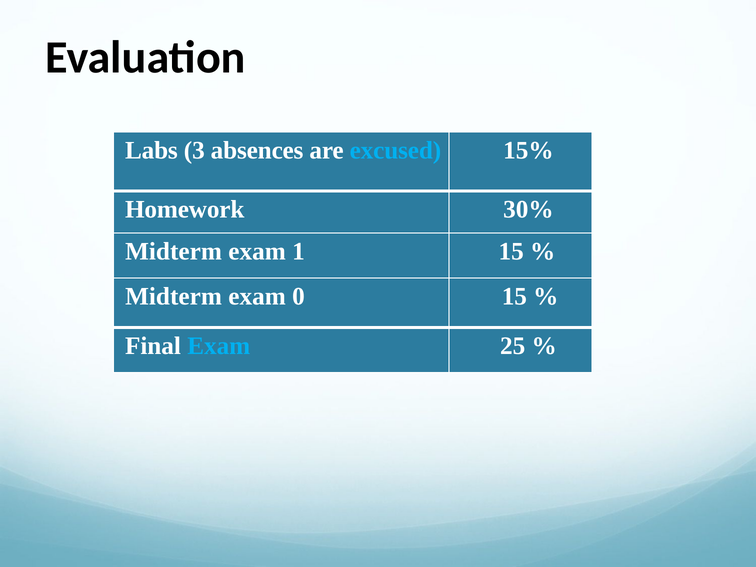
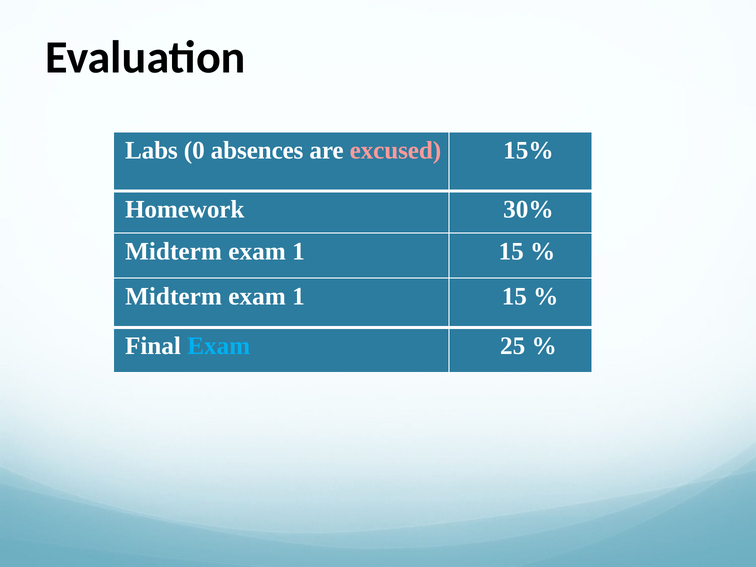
3: 3 -> 0 (194, 151)
excused colour: light blue -> pink (395, 151)
0: 0 -> 1 (298, 296)
